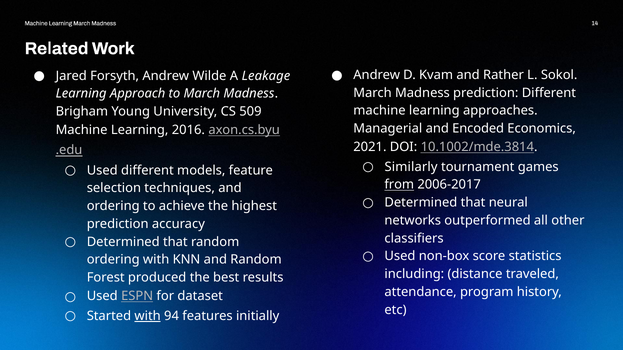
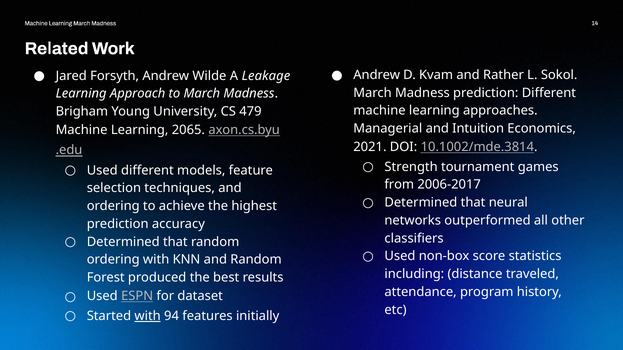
509: 509 -> 479 (250, 112)
Encoded: Encoded -> Intuition (478, 129)
2016: 2016 -> 2065 (188, 130)
Similarly: Similarly -> Strength (411, 167)
from underline: present -> none (399, 185)
